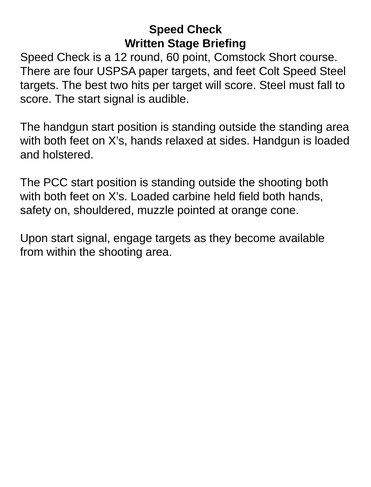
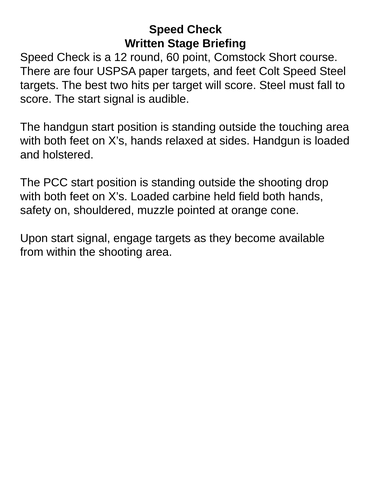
the standing: standing -> touching (301, 127)
shooting both: both -> drop (317, 183)
